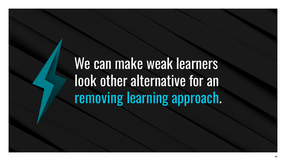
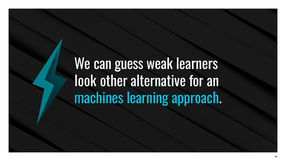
make: make -> guess (129, 64)
removing: removing -> machines (99, 99)
